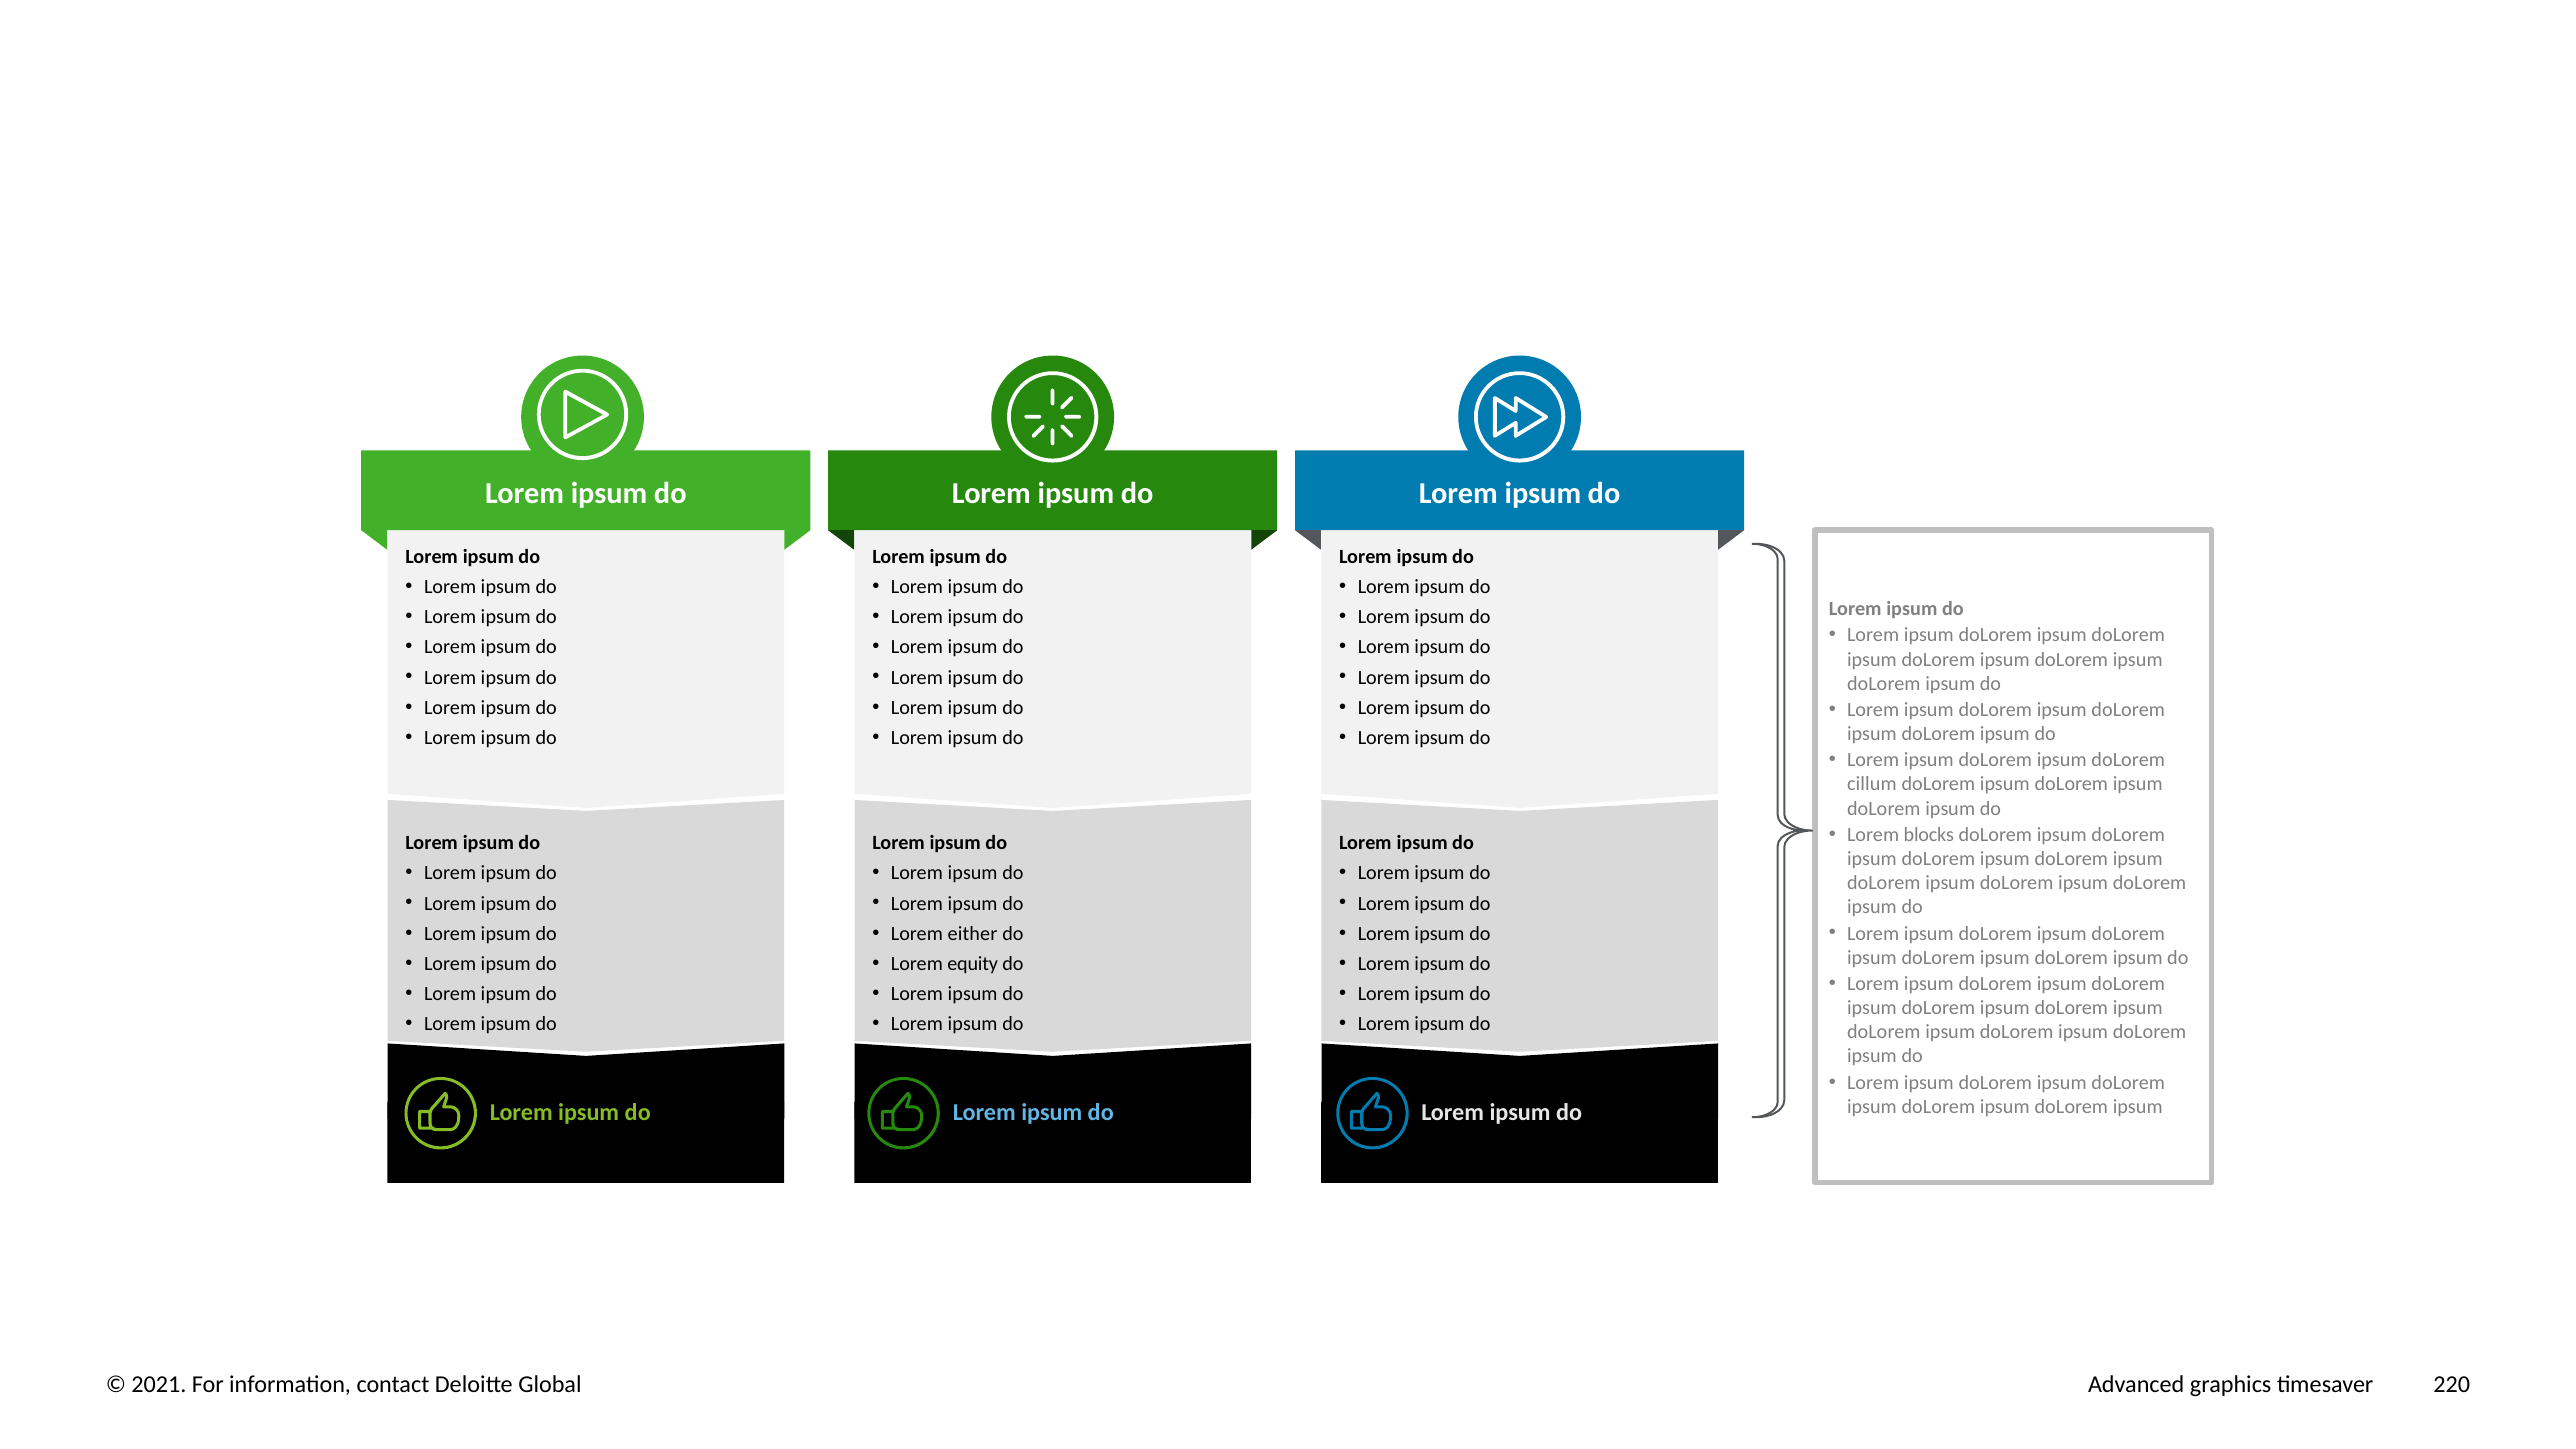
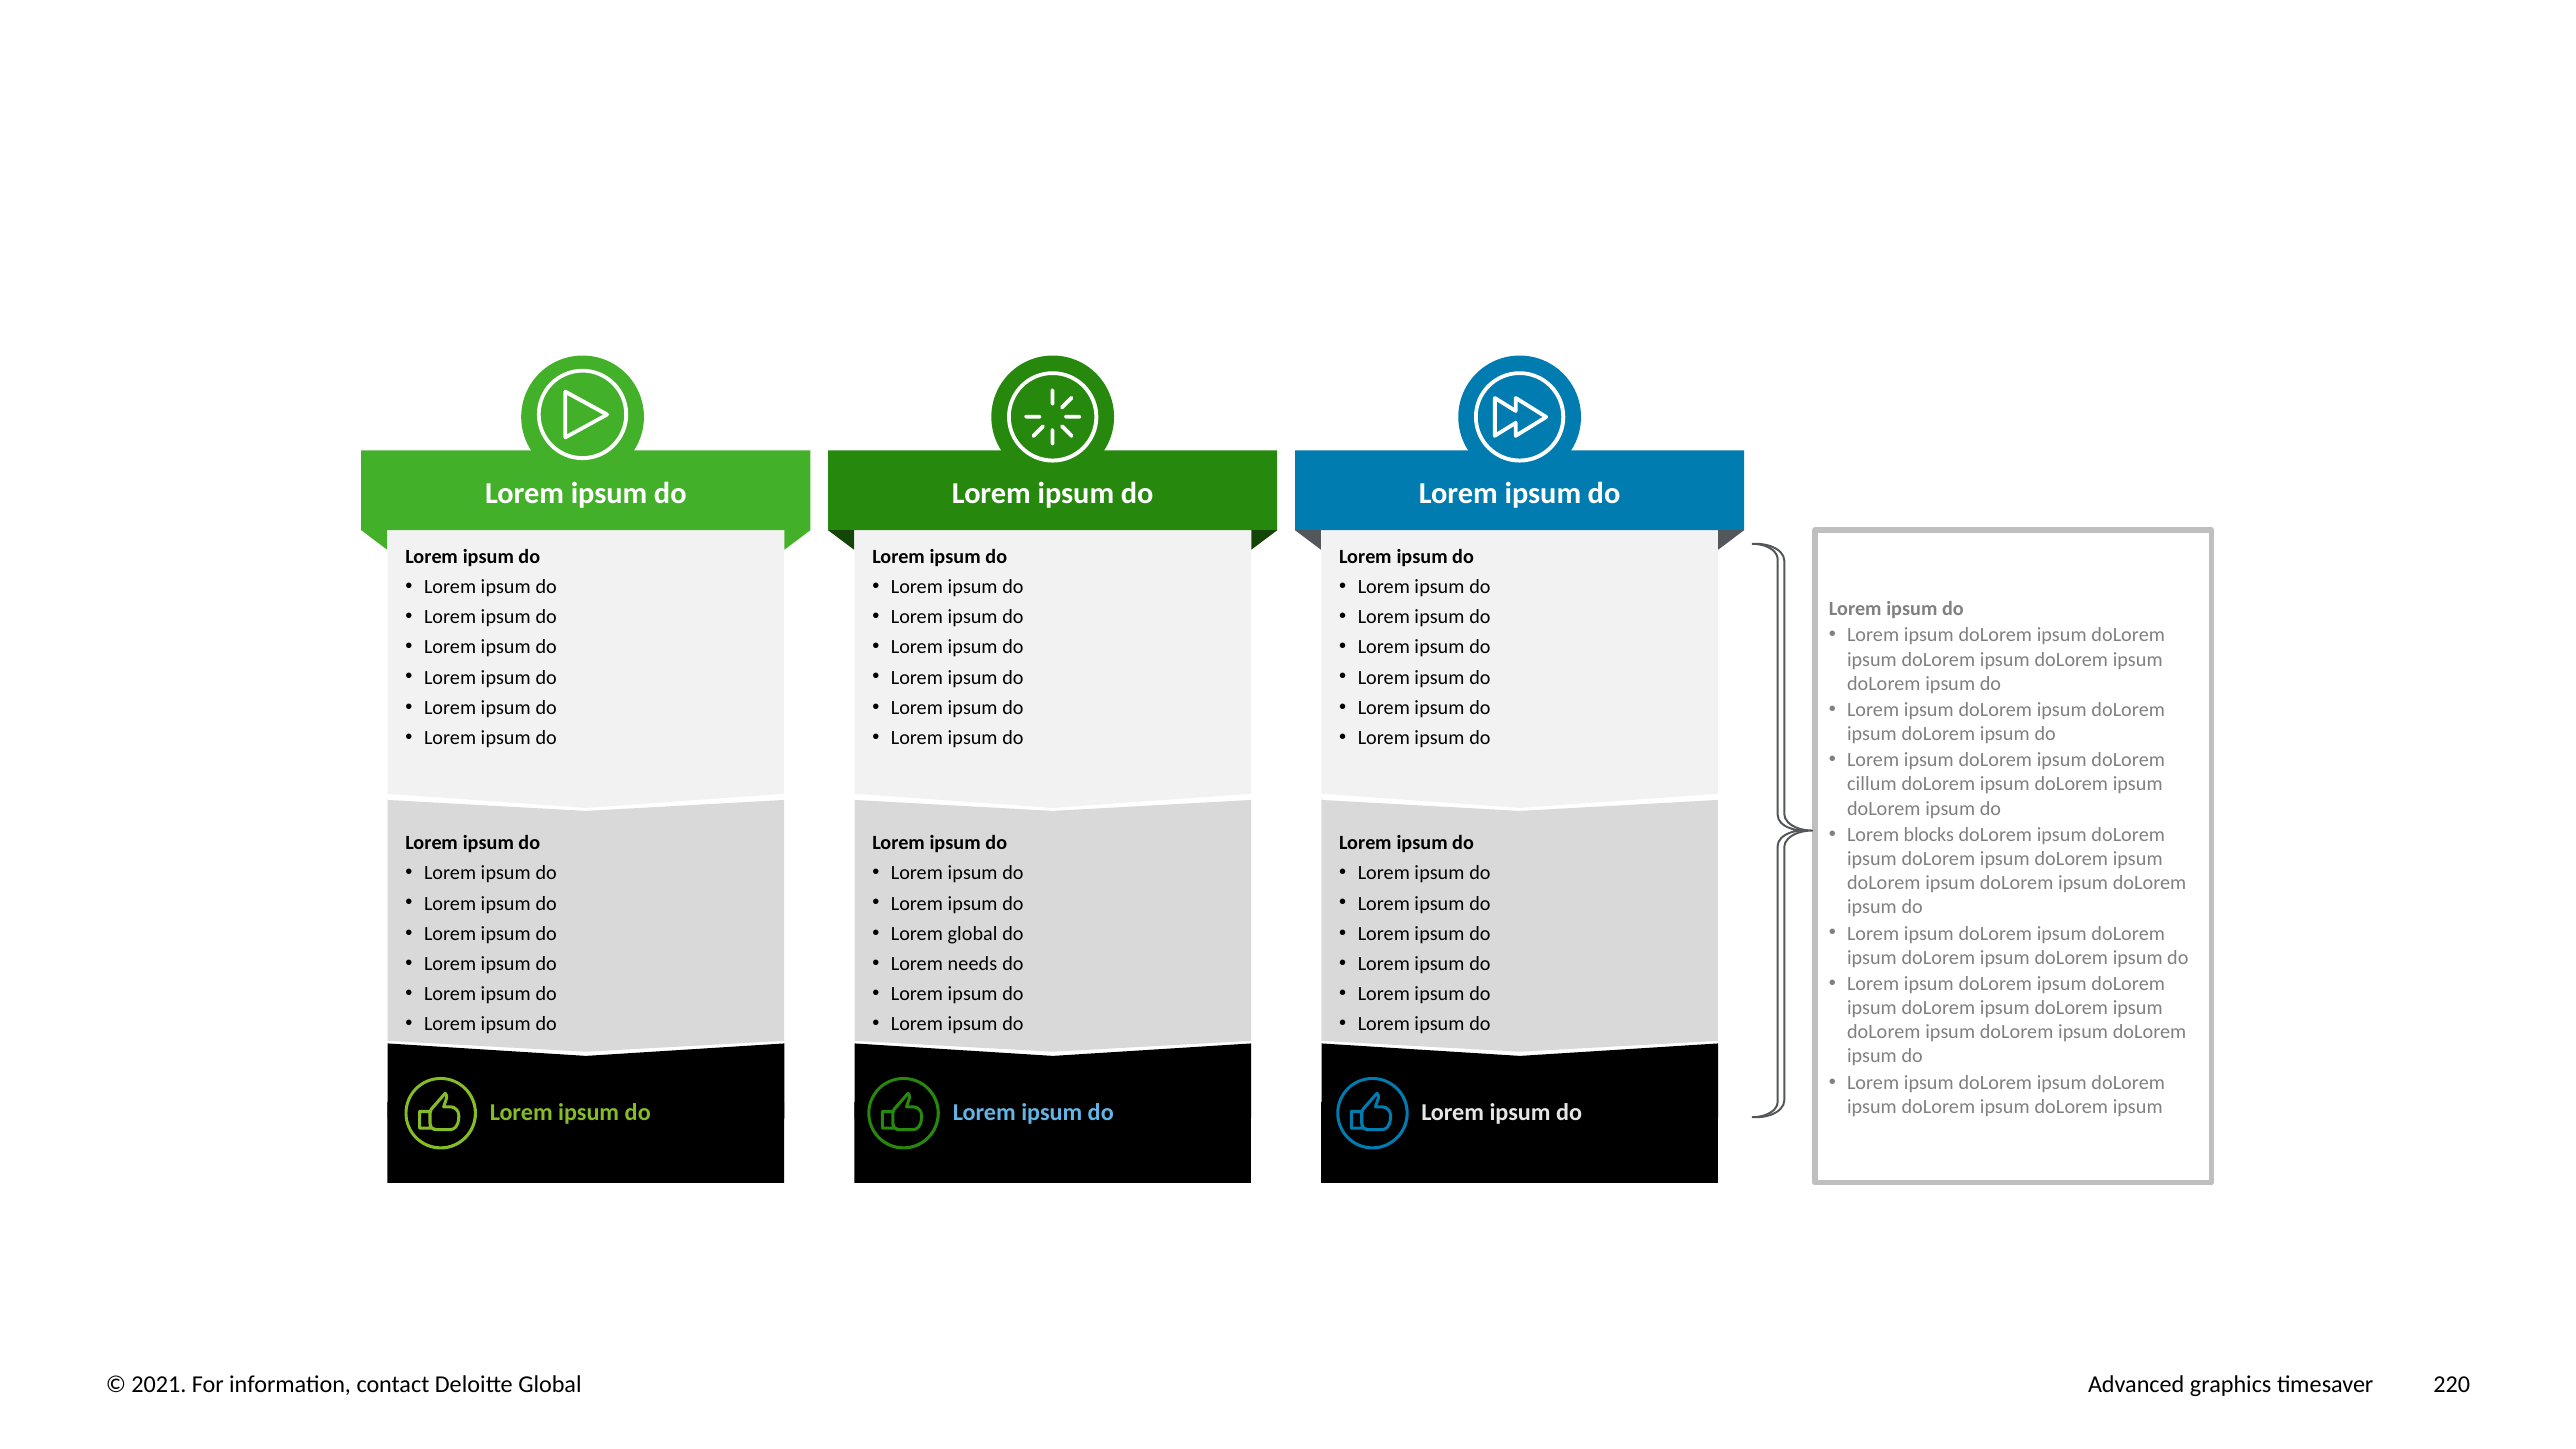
Lorem either: either -> global (973, 934)
equity: equity -> needs (972, 964)
